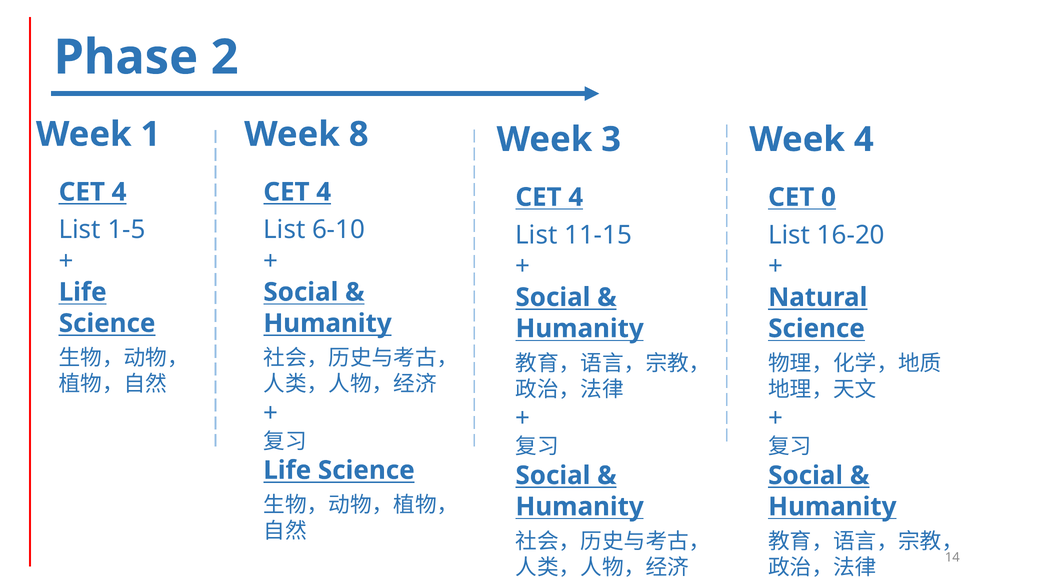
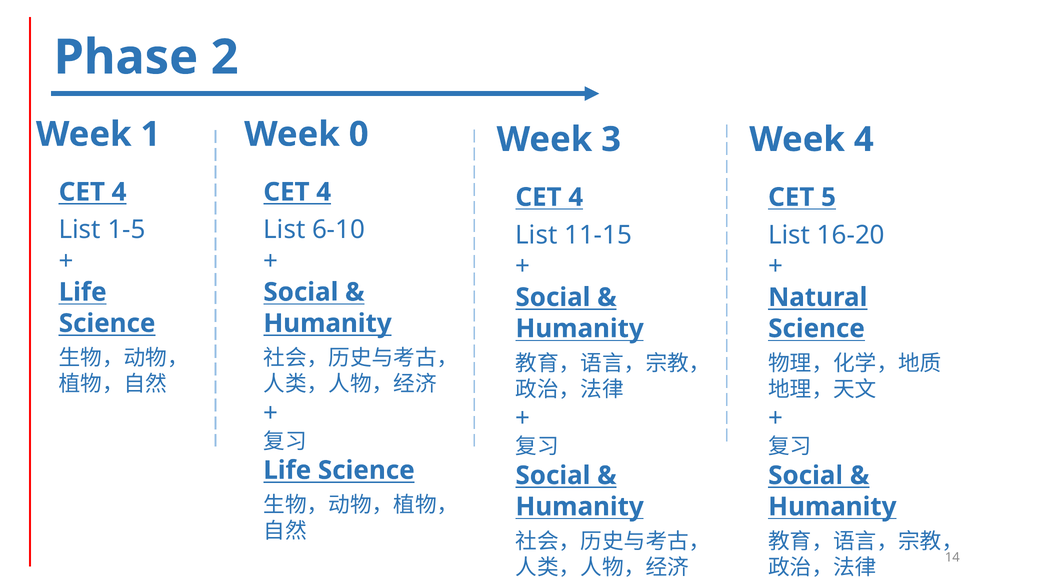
8: 8 -> 0 (359, 134)
0: 0 -> 5 (828, 197)
